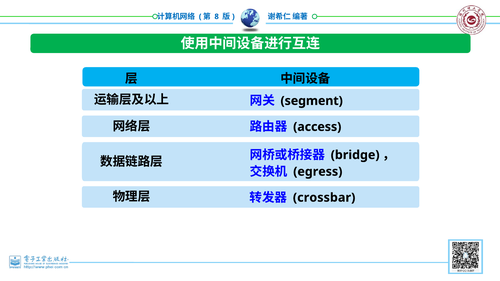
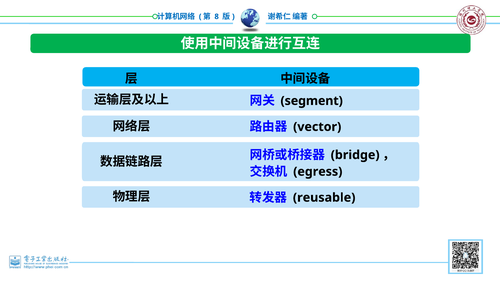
access: access -> vector (317, 127)
crossbar: crossbar -> reusable (324, 198)
